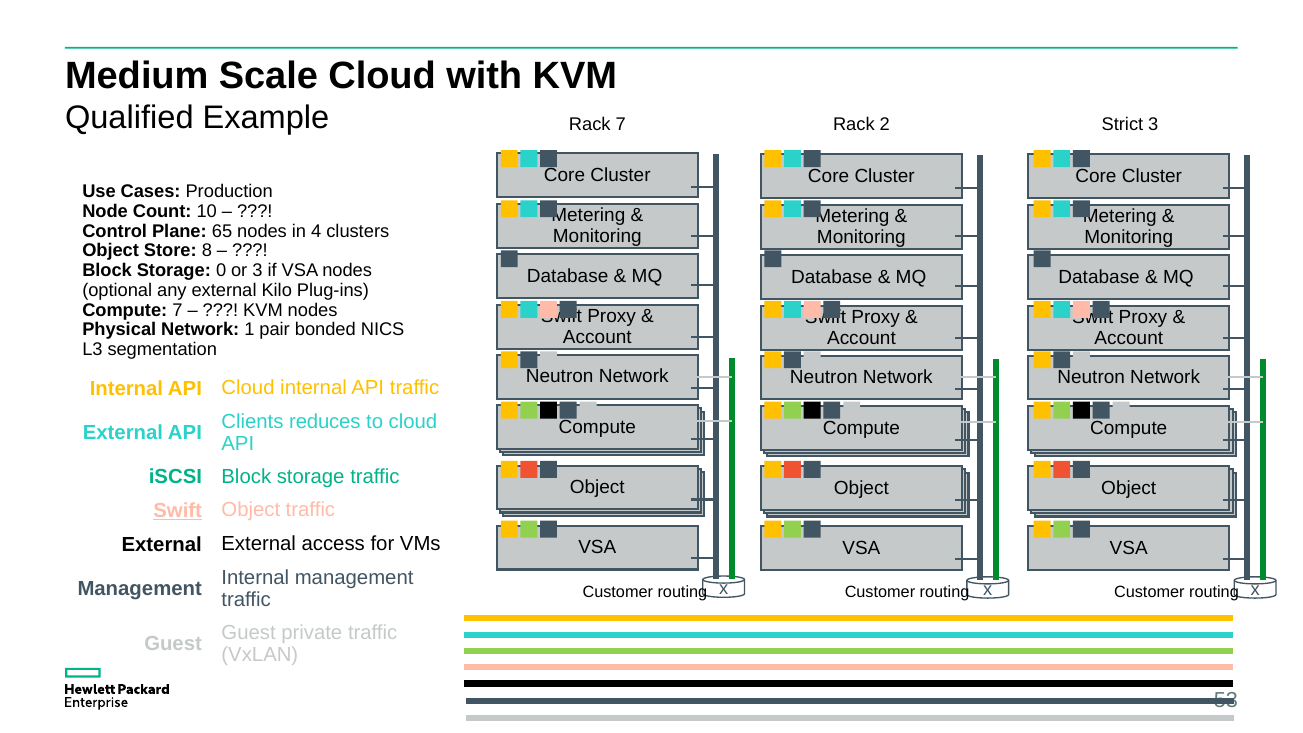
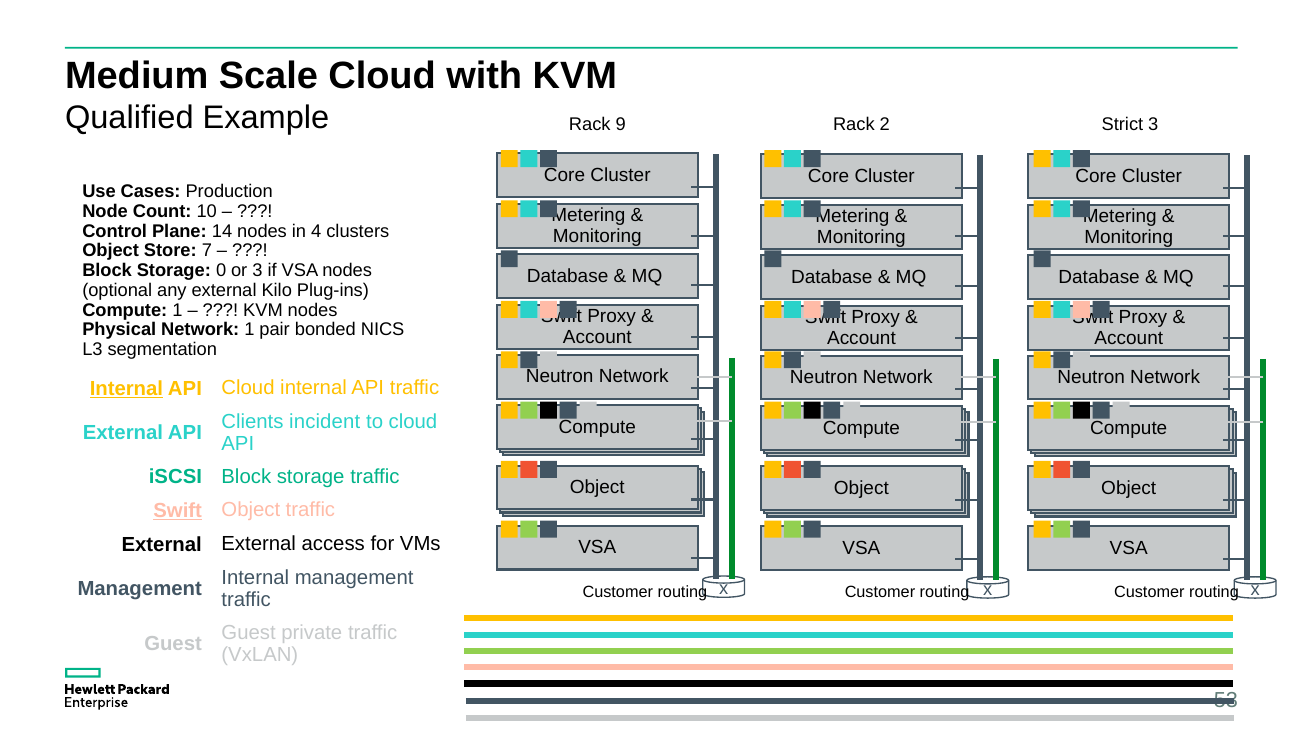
Rack 7: 7 -> 9 (621, 124)
65: 65 -> 14 (222, 231)
8: 8 -> 7 (207, 251)
Compute 7: 7 -> 1 (177, 310)
Internal underline: none -> present (126, 389)
reduces: reduces -> incident (325, 422)
